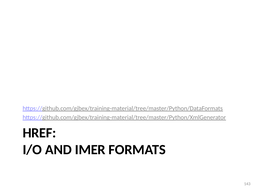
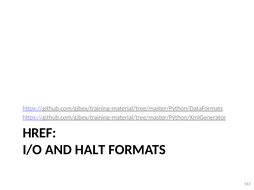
IMER: IMER -> HALT (90, 150)
